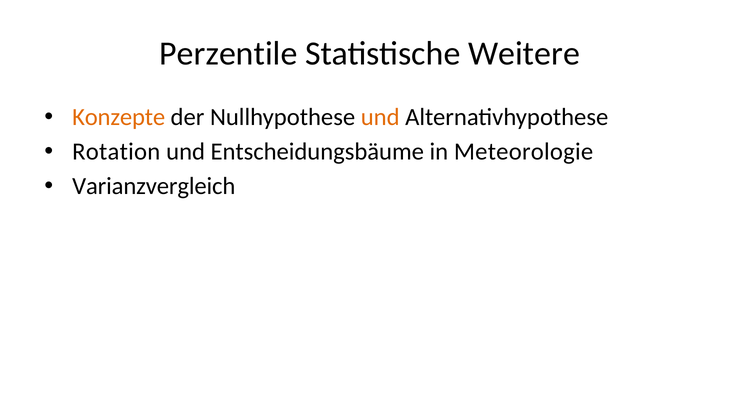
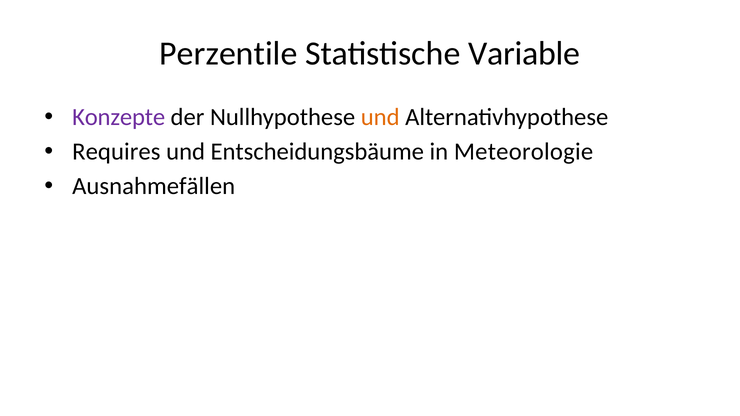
Weitere: Weitere -> Variable (524, 54)
Konzepte colour: orange -> purple (119, 117)
Rotation: Rotation -> Requires (116, 152)
Varianzvergleich: Varianzvergleich -> Ausnahmefällen (154, 186)
